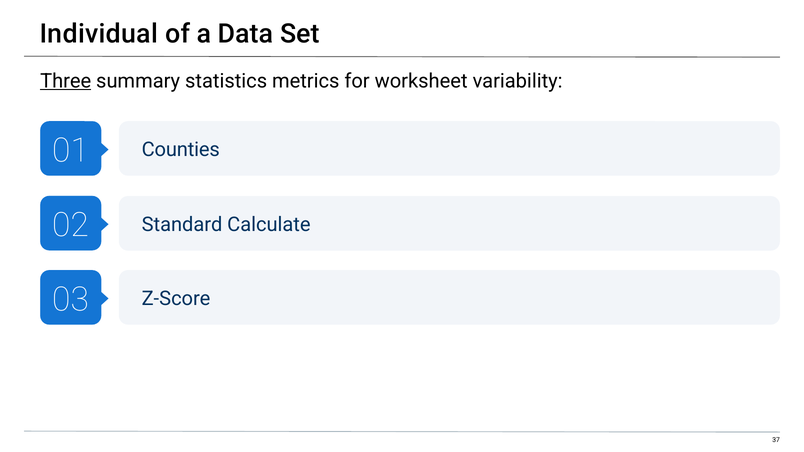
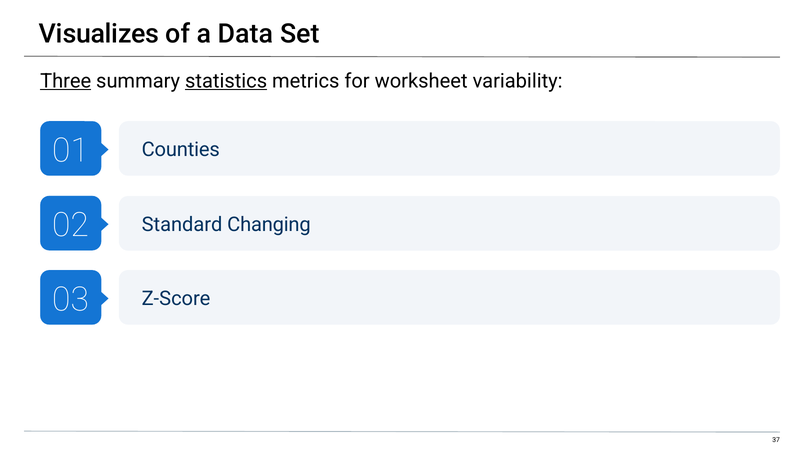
Individual: Individual -> Visualizes (99, 34)
statistics underline: none -> present (226, 81)
Calculate: Calculate -> Changing (269, 225)
